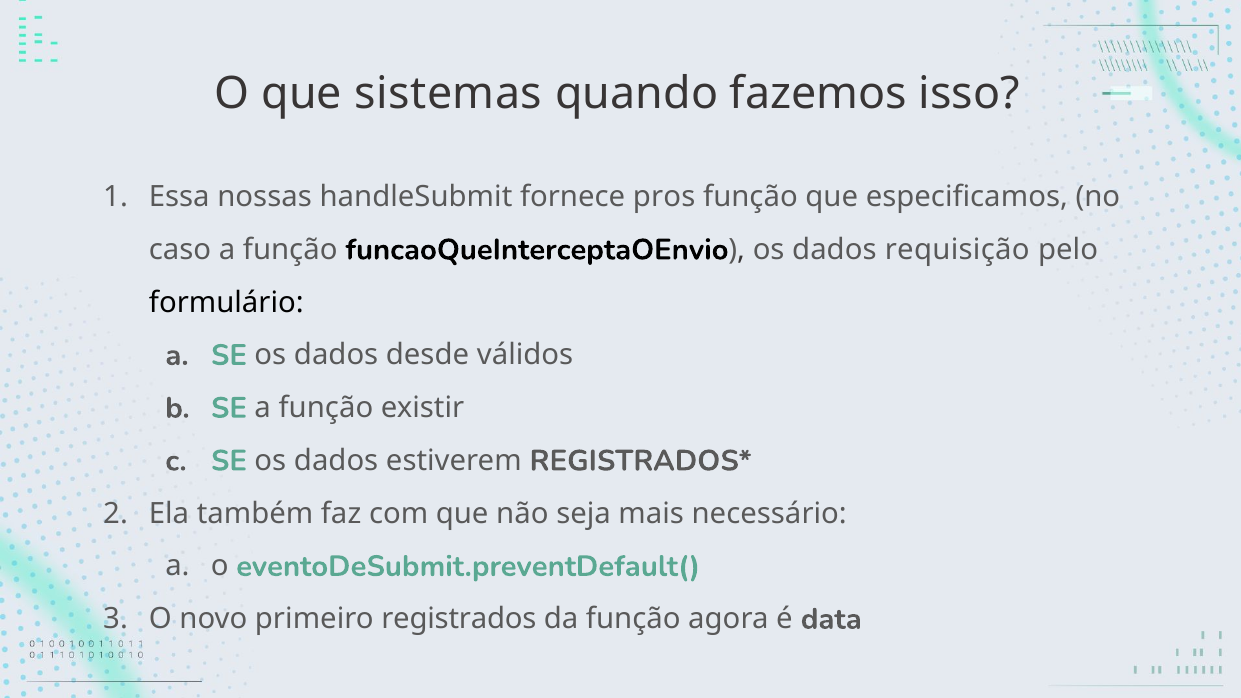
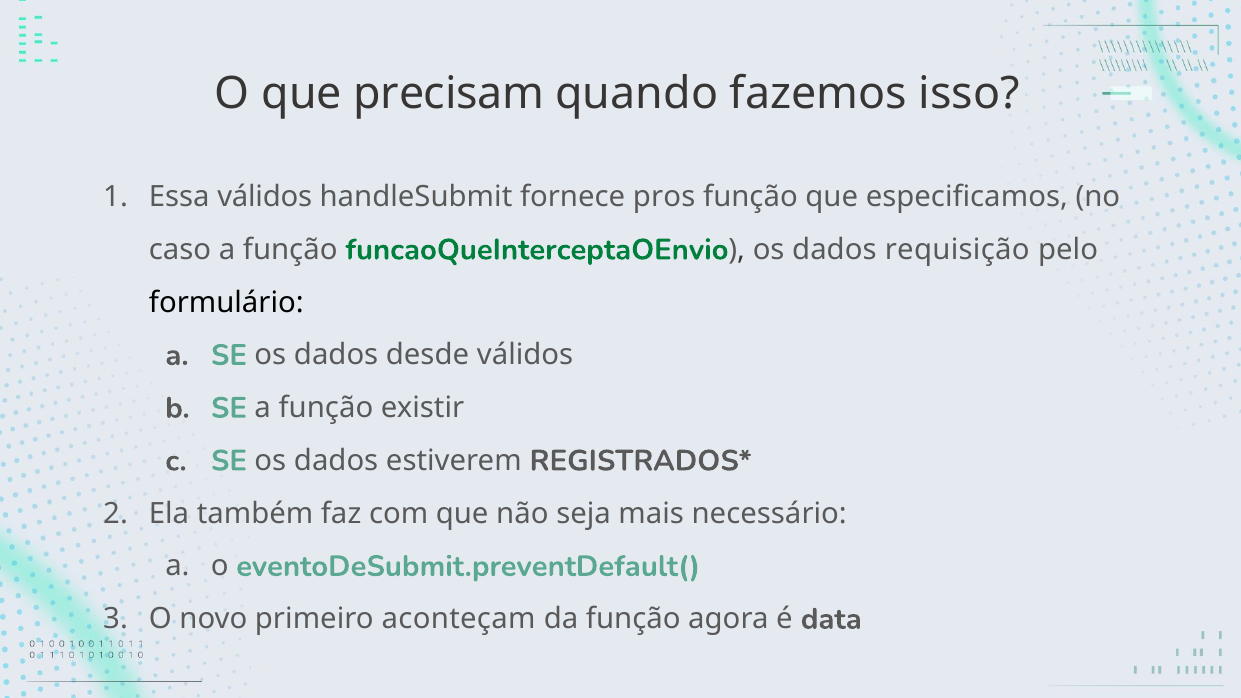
sistemas: sistemas -> precisam (449, 94)
Essa nossas: nossas -> válidos (265, 197)
funcaoQueInterceptaOEnvio colour: black -> green (537, 250)
registrados: registrados -> aconteçam (459, 619)
